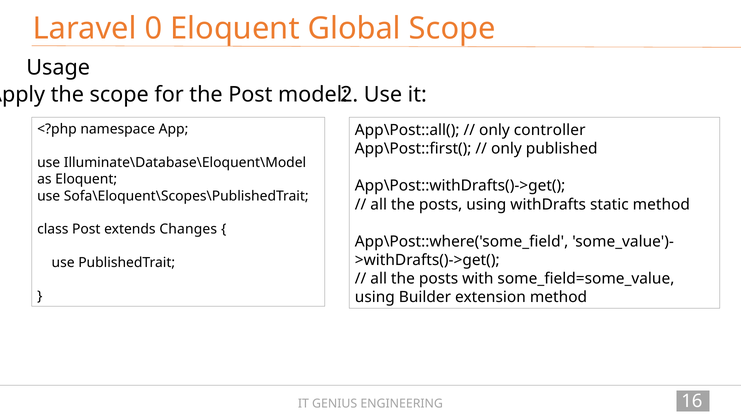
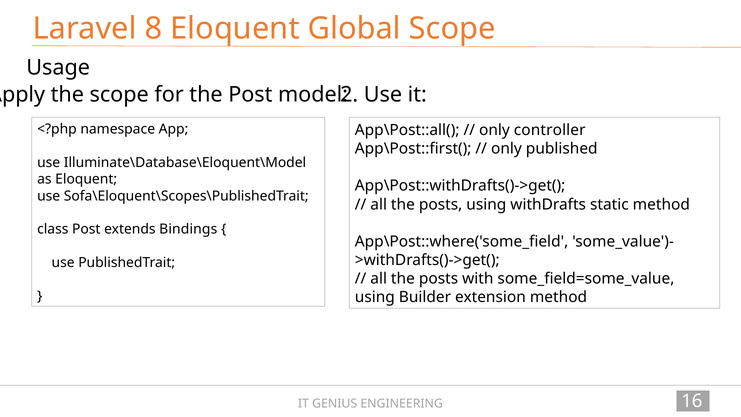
0: 0 -> 8 (154, 29)
Changes: Changes -> Bindings (188, 229)
